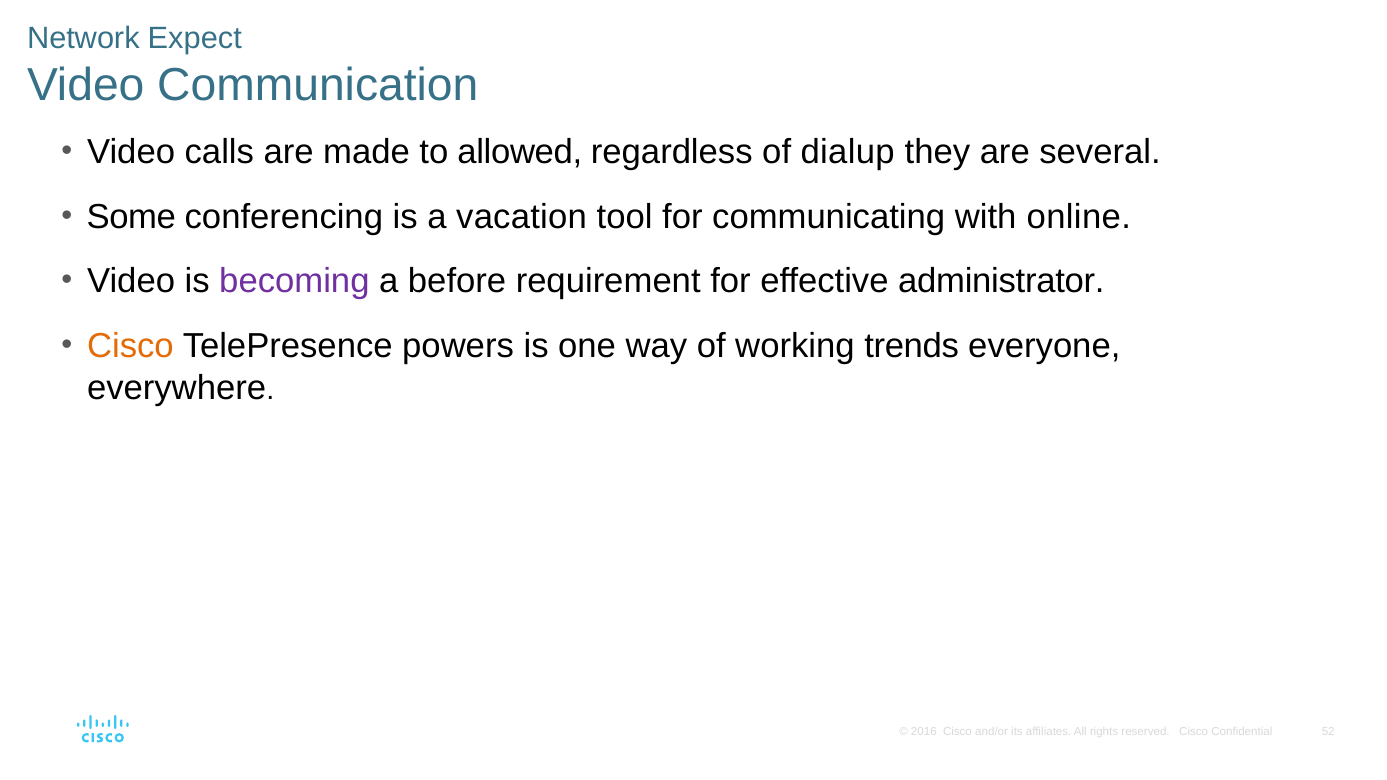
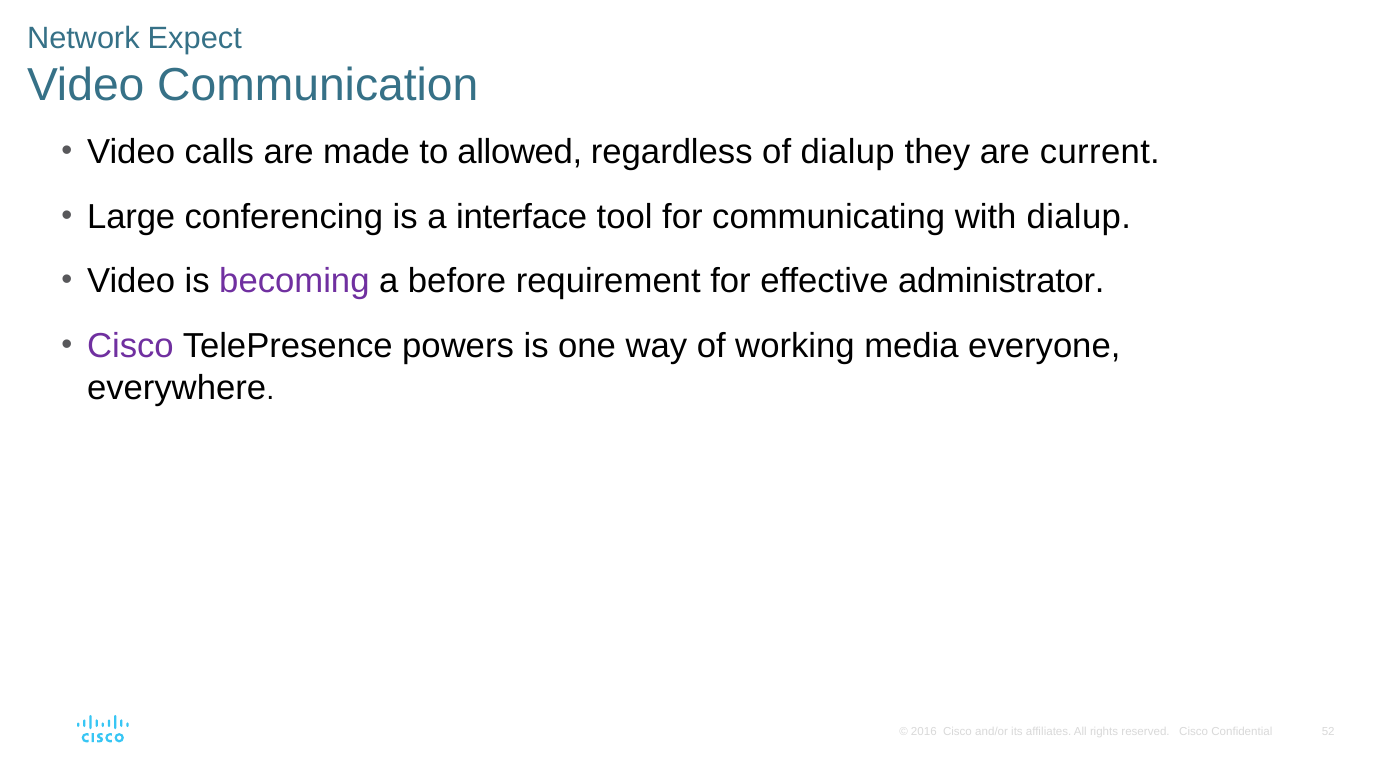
several: several -> current (1100, 152)
Some: Some -> Large (131, 217)
vacation: vacation -> interface (522, 217)
with online: online -> dialup (1079, 217)
Cisco colour: orange -> purple (130, 346)
trends: trends -> media (911, 346)
